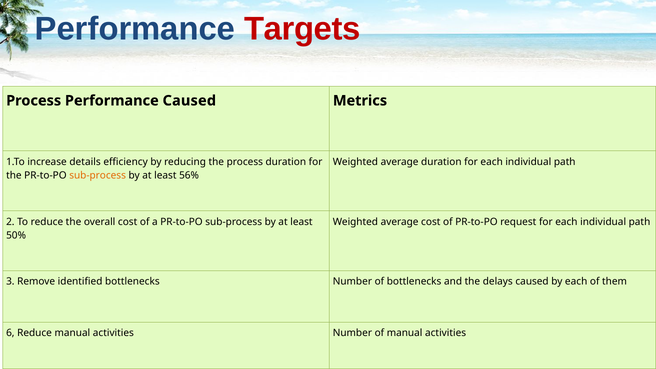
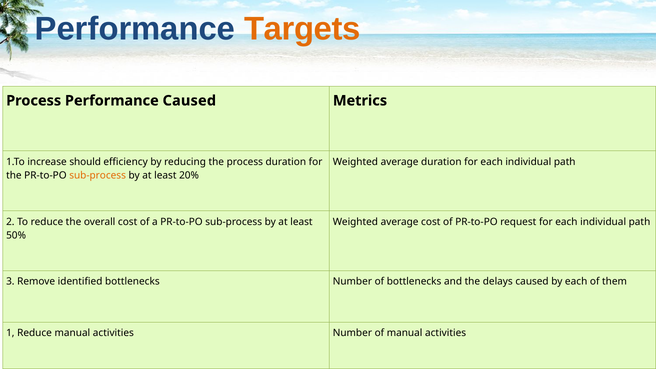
Targets colour: red -> orange (302, 29)
details: details -> should (85, 162)
56%: 56% -> 20% (189, 176)
6: 6 -> 1 (10, 333)
